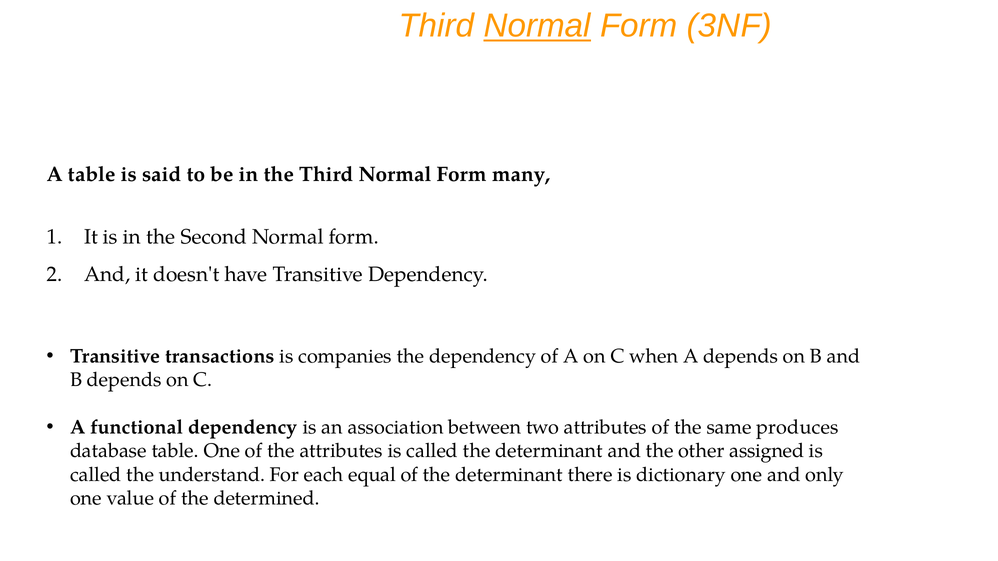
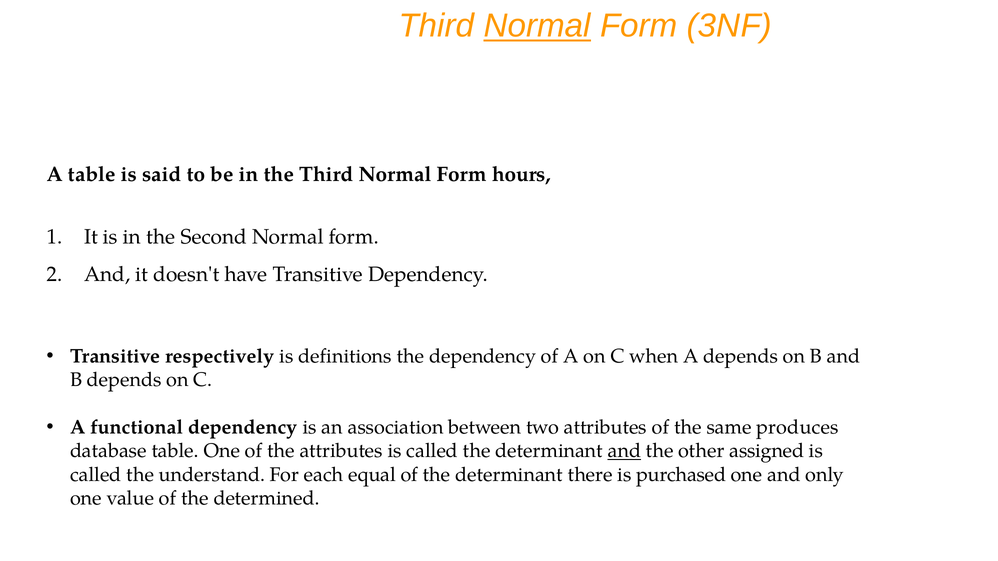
many: many -> hours (521, 175)
transactions: transactions -> respectively (220, 357)
companies: companies -> definitions (345, 357)
and underline: none -> present (624, 451)
dictionary: dictionary -> purchased (681, 475)
